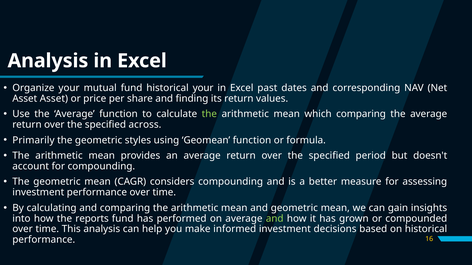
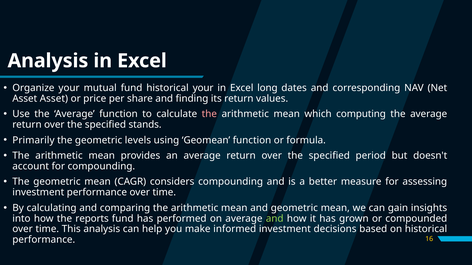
past: past -> long (267, 88)
the colour: light green -> pink (209, 114)
which comparing: comparing -> computing (361, 114)
across: across -> stands (145, 125)
styles: styles -> levels (138, 140)
